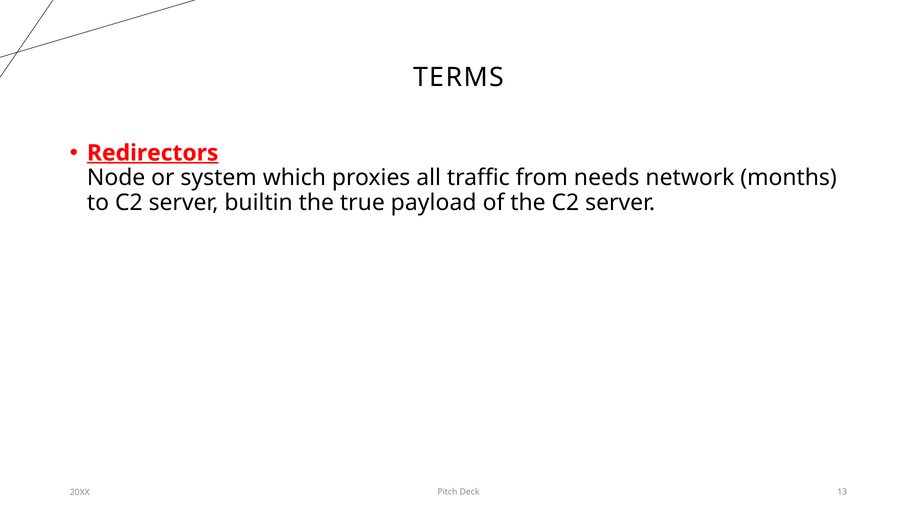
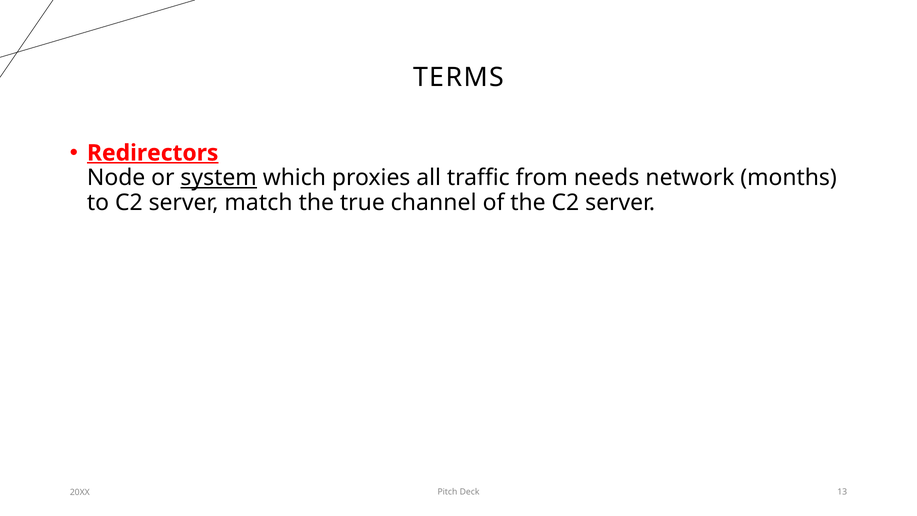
system underline: none -> present (219, 178)
builtin: builtin -> match (259, 202)
payload: payload -> channel (434, 202)
